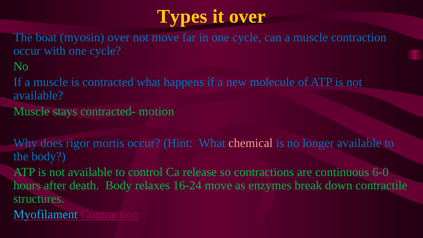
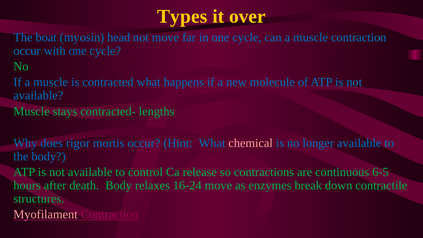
myosin over: over -> head (119, 37)
motion: motion -> lengths (157, 111)
6-0: 6-0 -> 6-5 (380, 172)
Myofilament colour: light blue -> pink (46, 214)
